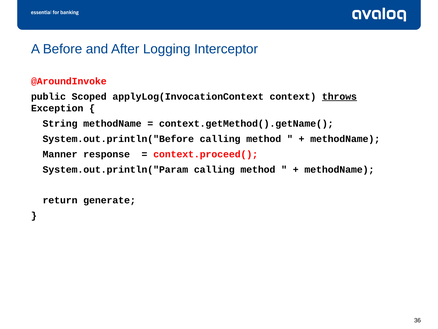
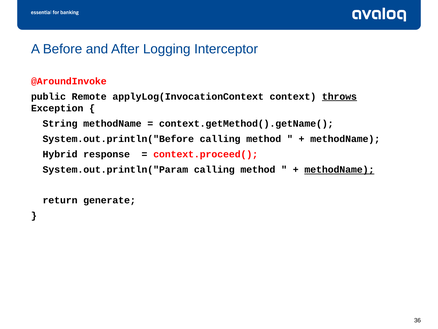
Scoped: Scoped -> Remote (89, 96)
Manner: Manner -> Hybrid (60, 154)
methodName underline: none -> present (339, 169)
